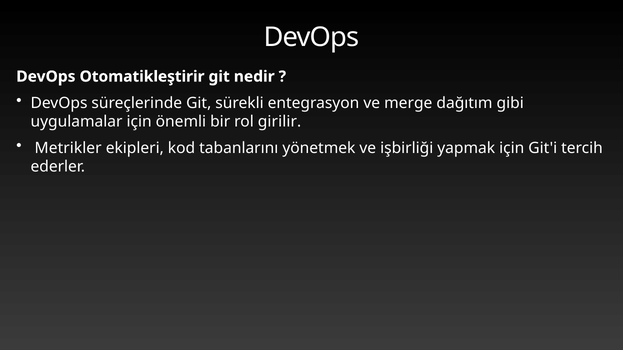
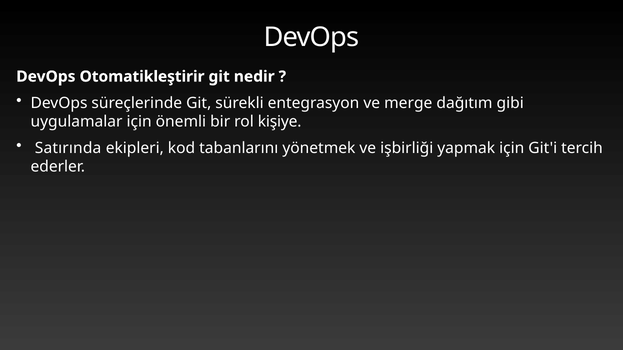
girilir: girilir -> kişiye (280, 122)
Metrikler: Metrikler -> Satırında (68, 148)
